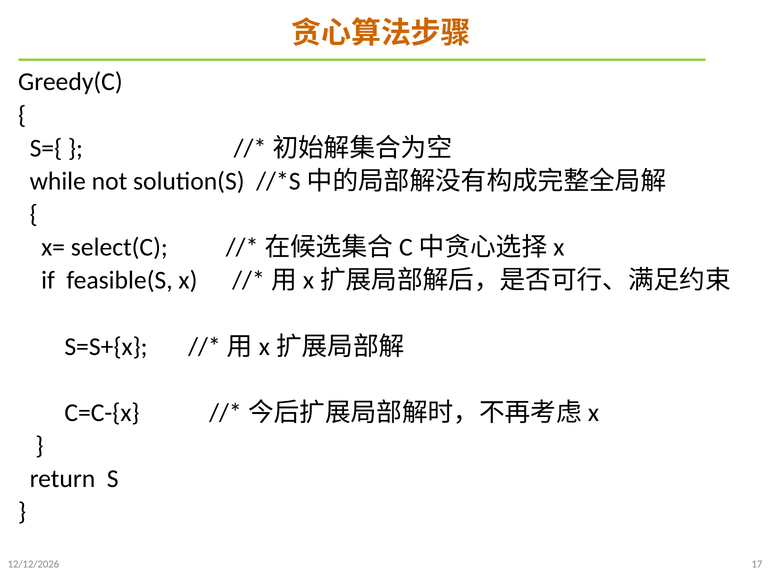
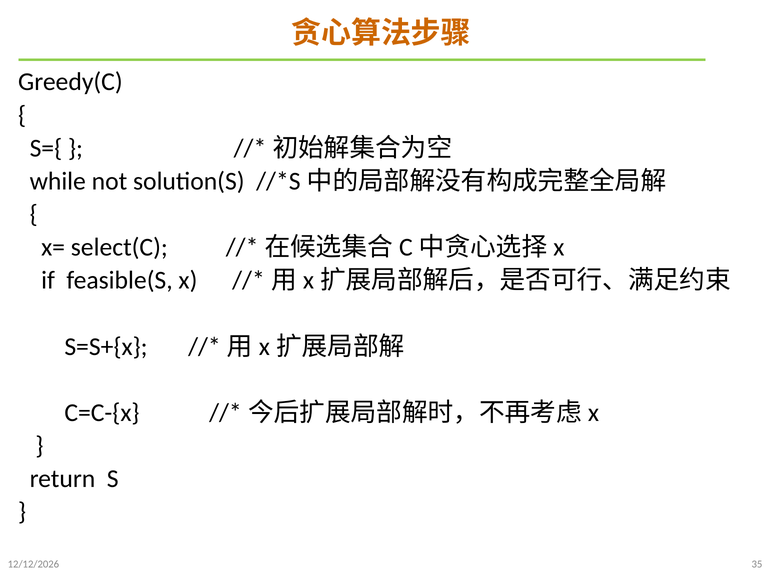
17: 17 -> 35 (757, 564)
